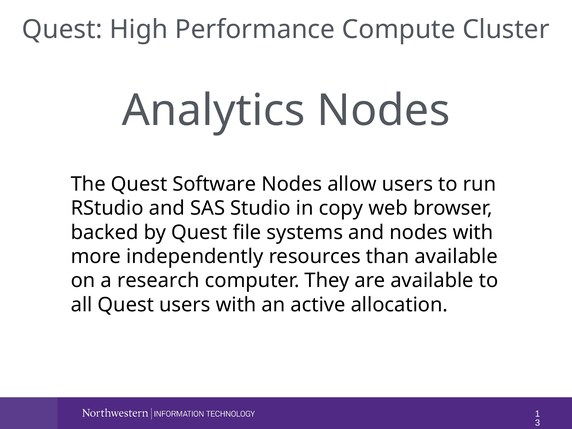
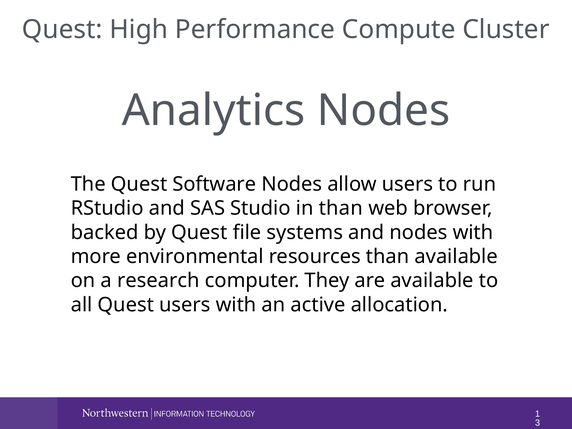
in copy: copy -> than (341, 208)
independently: independently -> environmental (195, 257)
